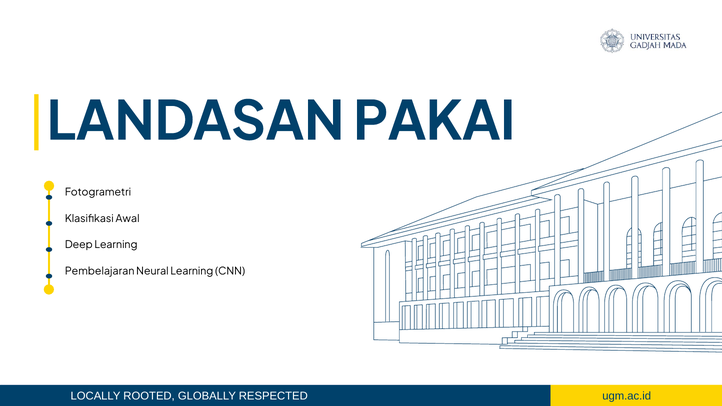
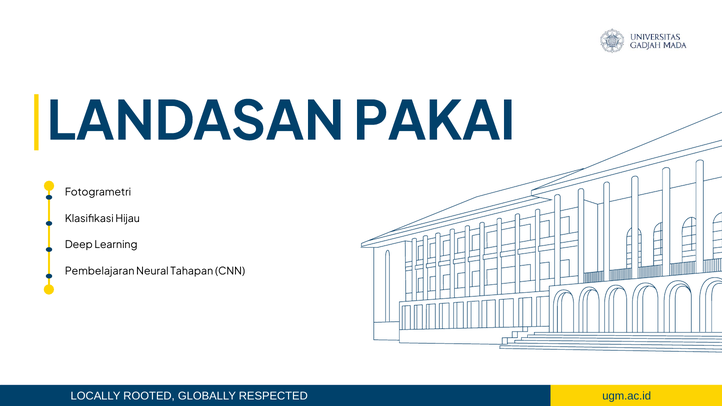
Awal: Awal -> Hijau (128, 219)
Neural Learning: Learning -> Tahapan (192, 271)
